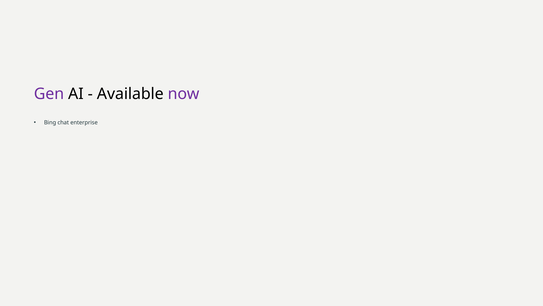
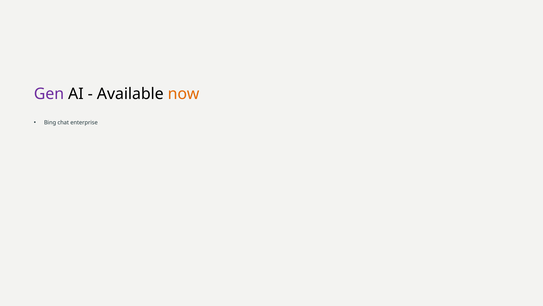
now colour: purple -> orange (184, 94)
